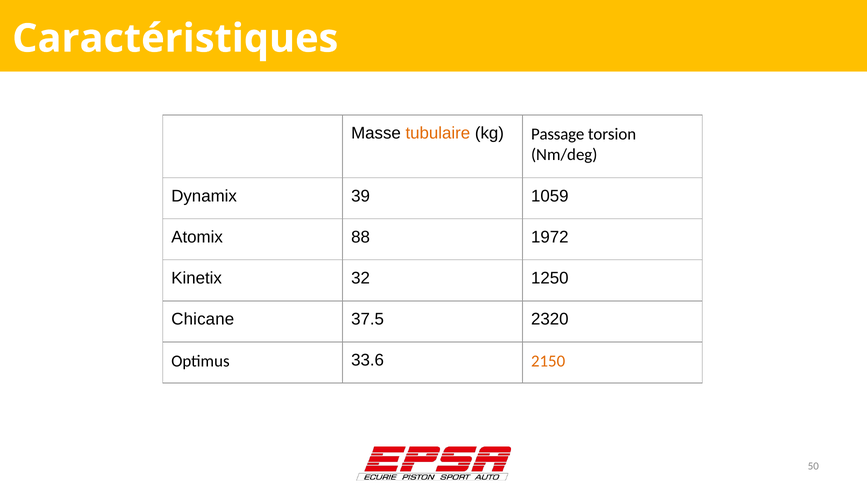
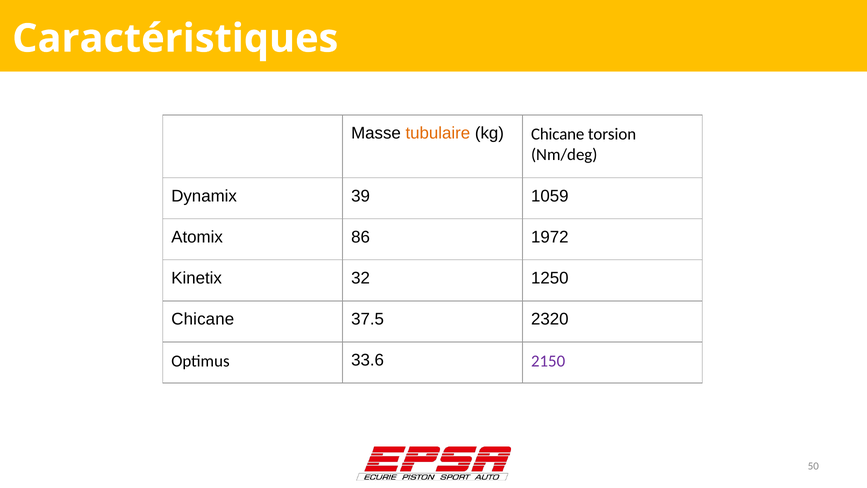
kg Passage: Passage -> Chicane (558, 134)
88: 88 -> 86 (361, 237)
2150 colour: orange -> purple (548, 361)
